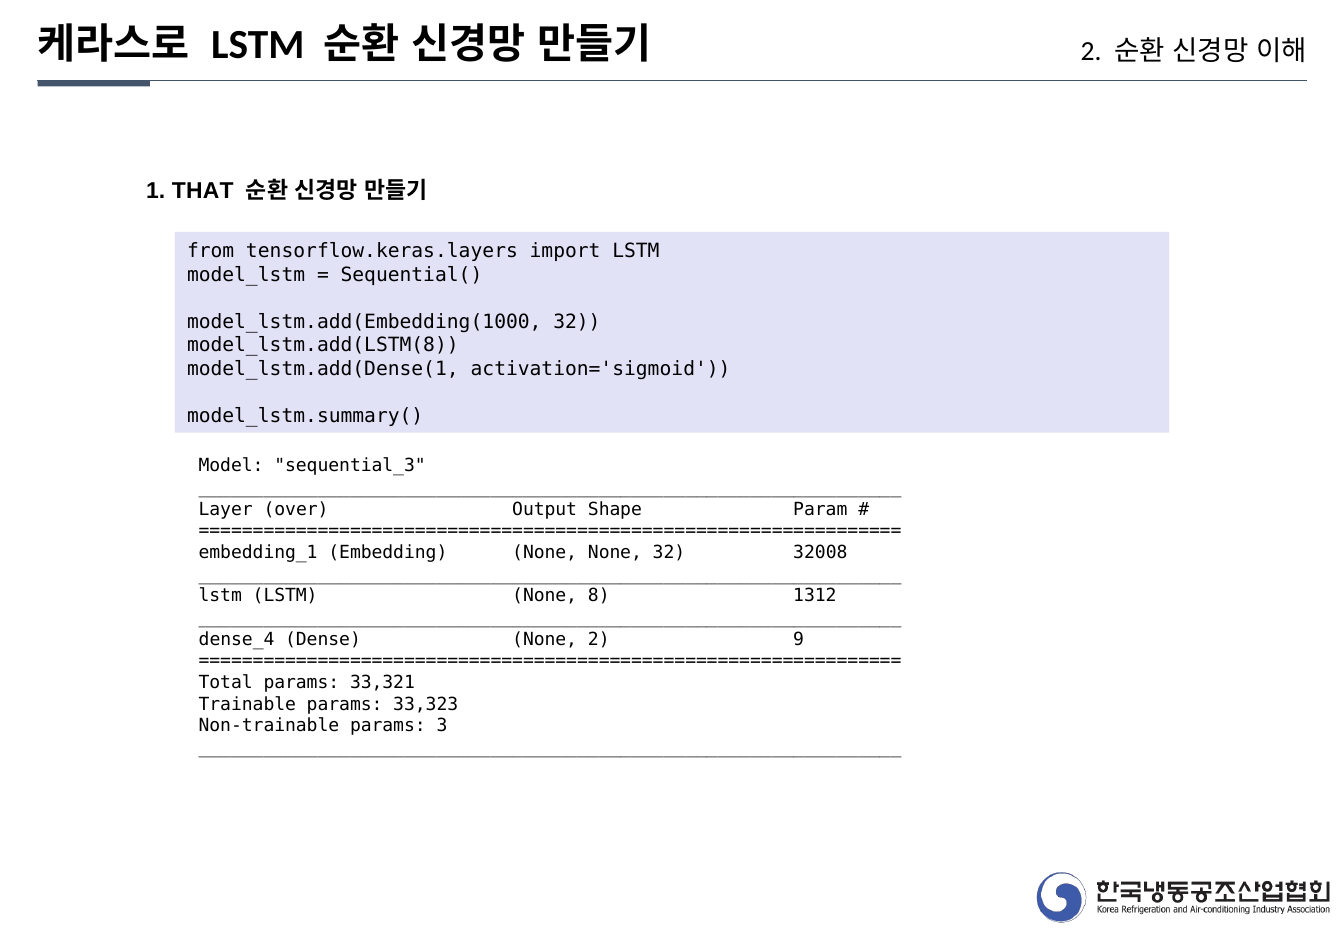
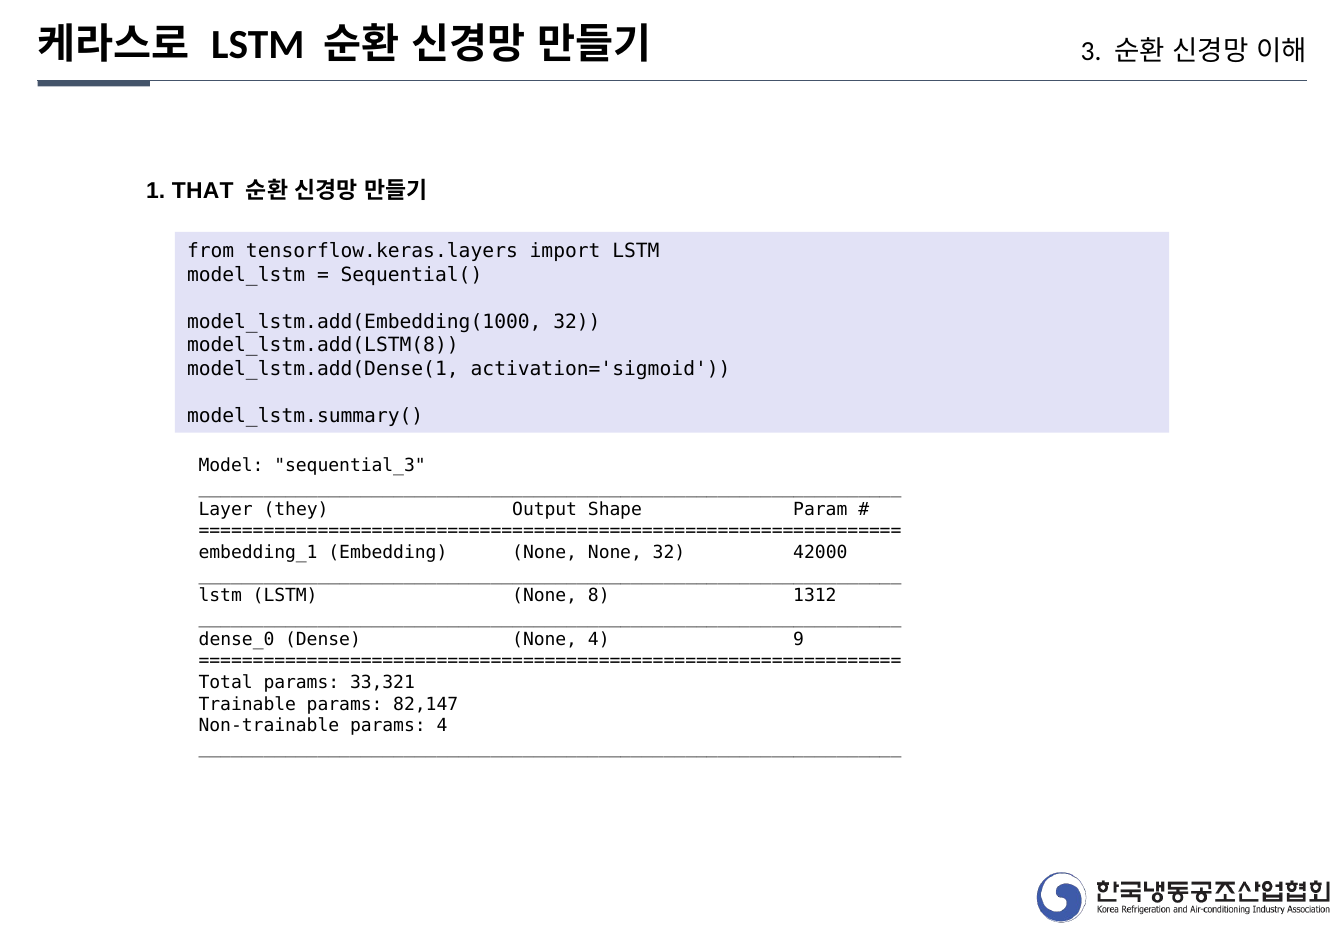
2: 2 -> 3 (1091, 51)
over: over -> they (296, 509)
32008: 32008 -> 42000 (820, 552)
dense_4: dense_4 -> dense_0 (237, 639)
None 2: 2 -> 4 (599, 639)
33,323: 33,323 -> 82,147 (426, 704)
params 3: 3 -> 4 (442, 725)
